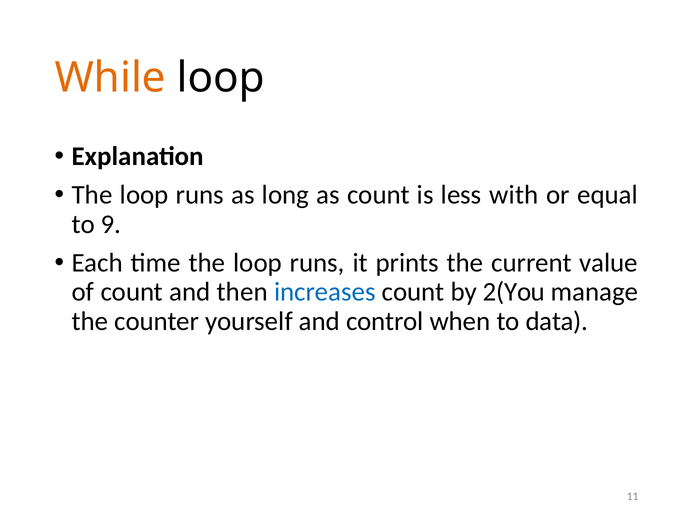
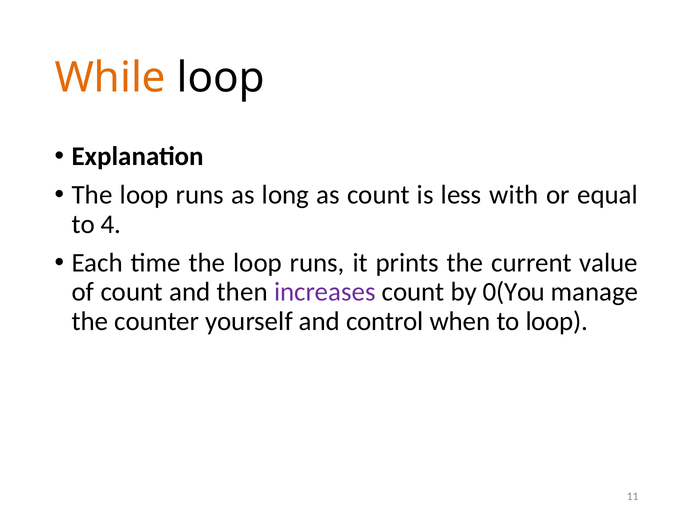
9: 9 -> 4 (111, 224)
increases colour: blue -> purple (325, 292)
2(You: 2(You -> 0(You (514, 292)
to data: data -> loop (557, 321)
